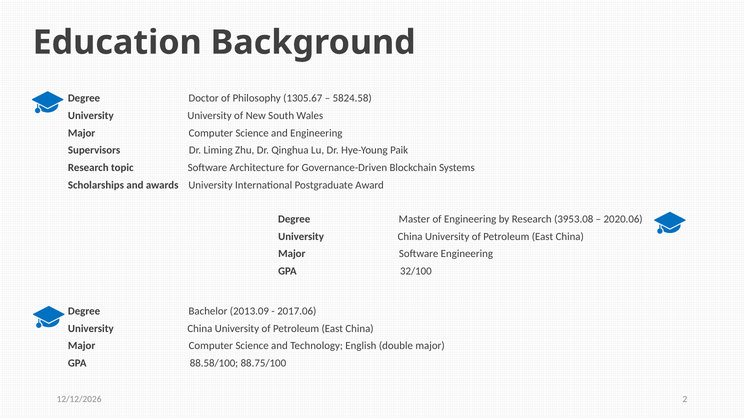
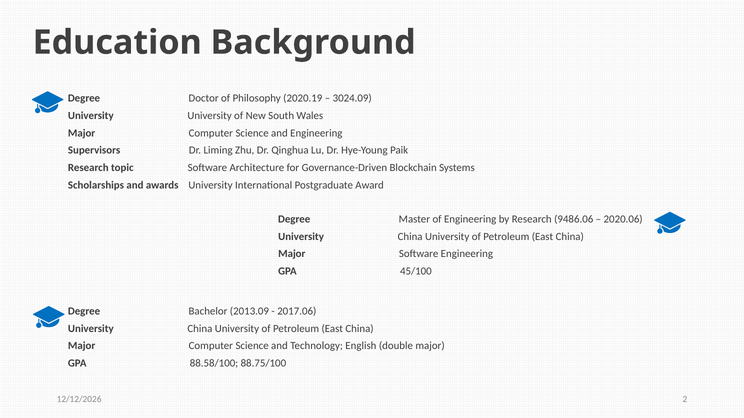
1305.67: 1305.67 -> 2020.19 (303, 98)
5824.58: 5824.58 -> 3024.09 (352, 98)
3953.08: 3953.08 -> 9486.06 (574, 219)
32/100: 32/100 -> 45/100 (416, 271)
